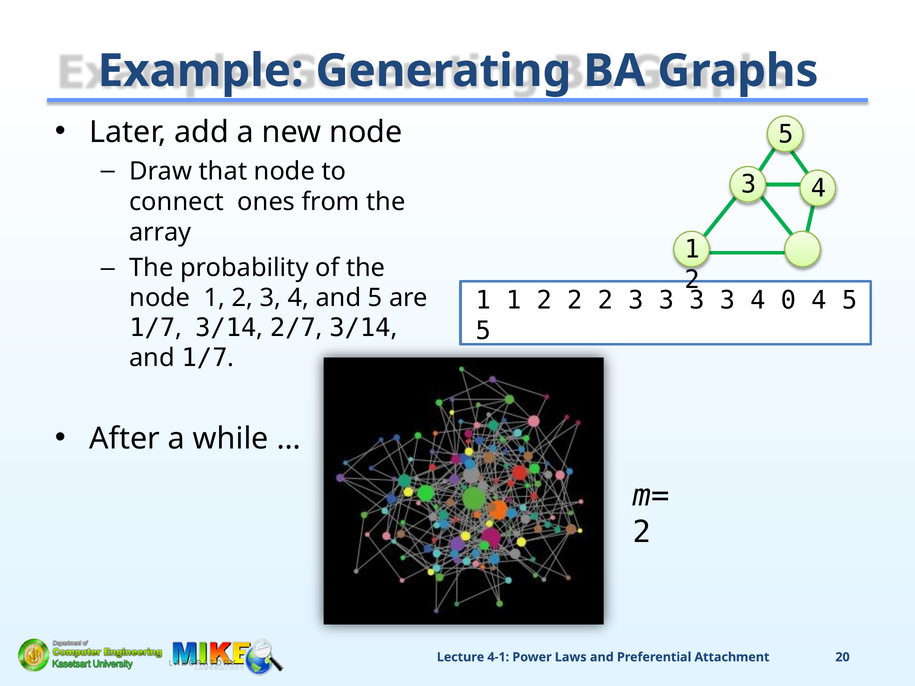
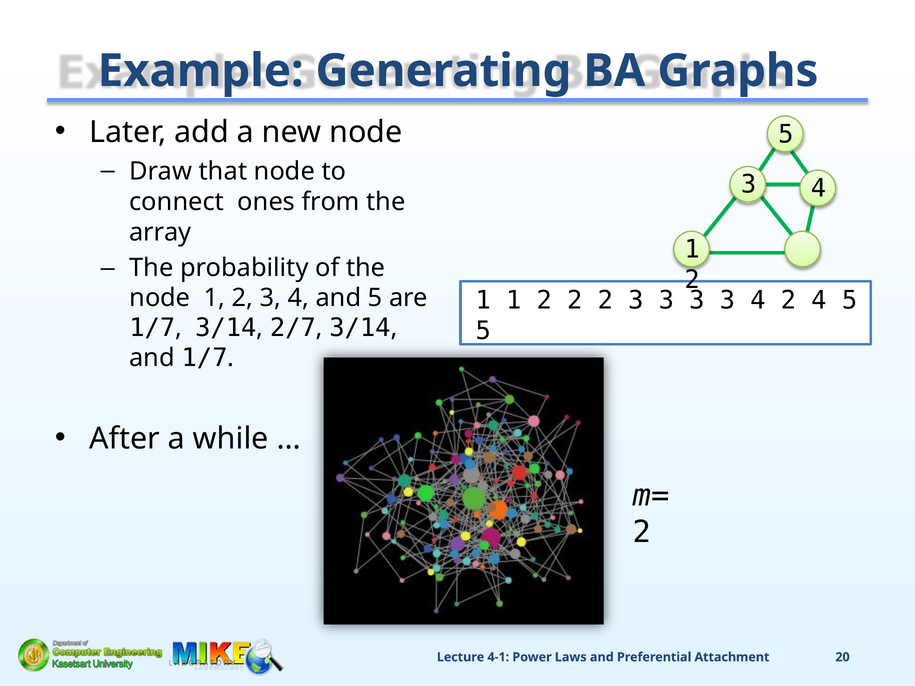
4 0: 0 -> 2 (788, 301)
